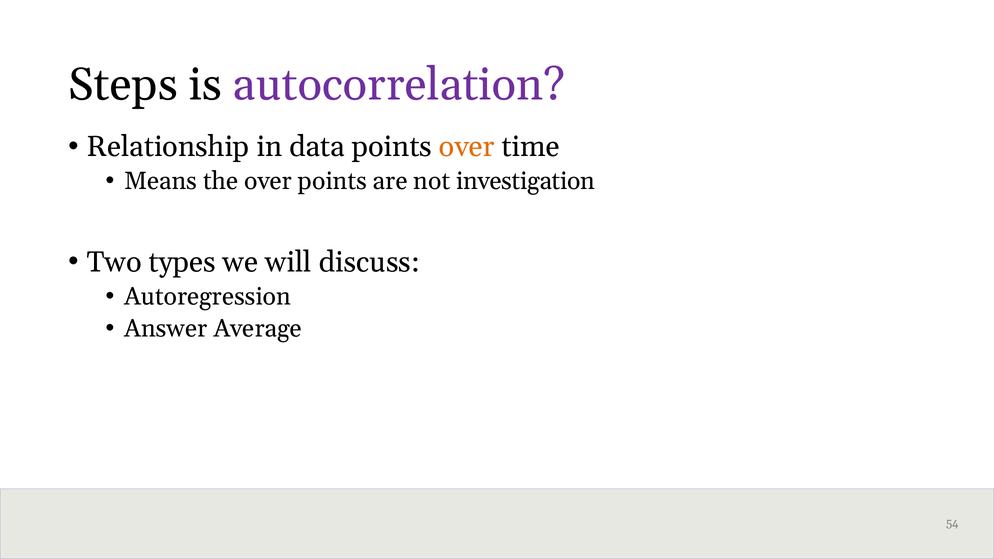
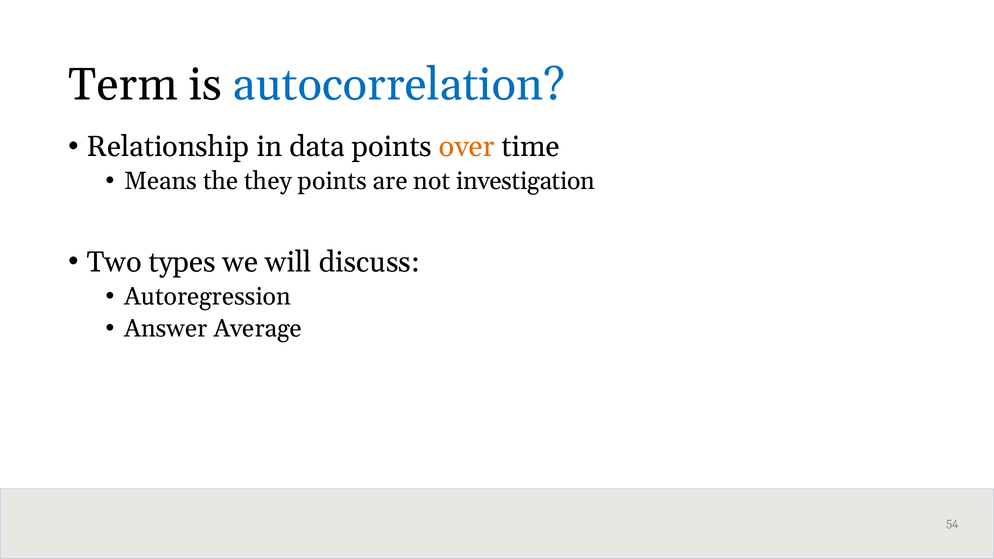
Steps: Steps -> Term (123, 85)
autocorrelation colour: purple -> blue (399, 85)
the over: over -> they (268, 181)
